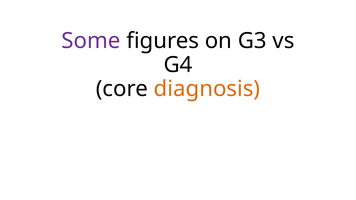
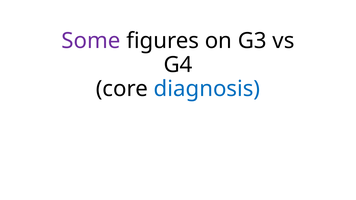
diagnosis colour: orange -> blue (207, 89)
